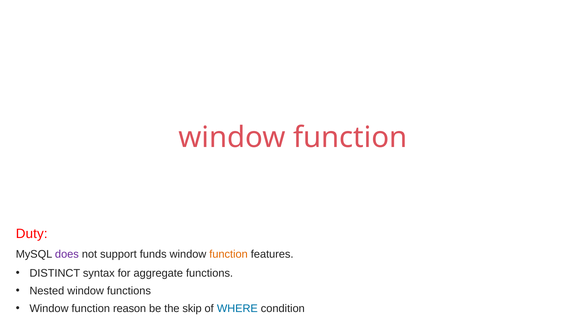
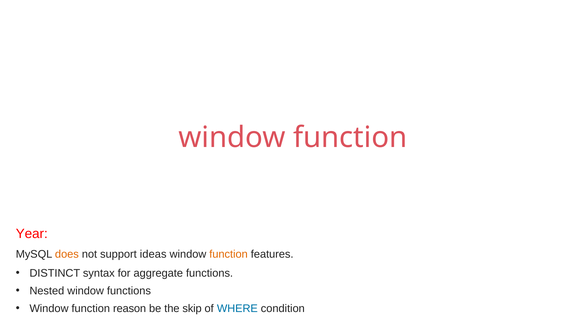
Duty: Duty -> Year (32, 234)
does colour: purple -> orange (67, 254)
funds: funds -> ideas (153, 254)
